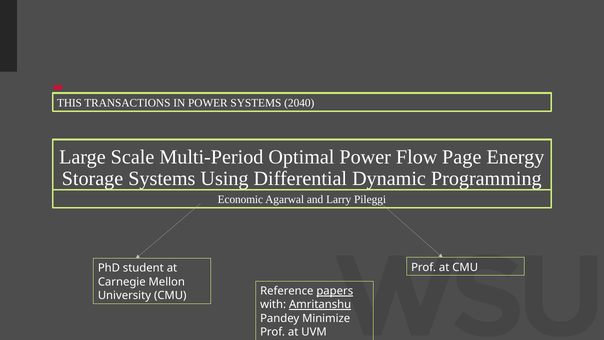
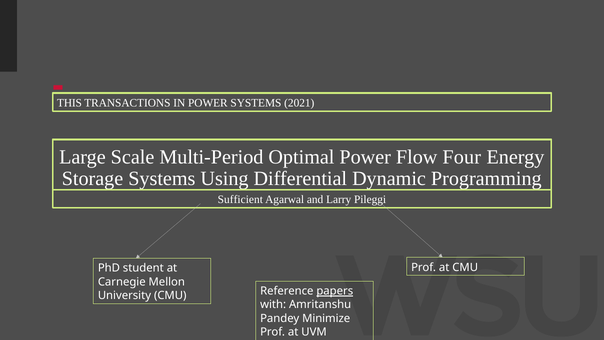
2040: 2040 -> 2021 (299, 103)
Page: Page -> Four (462, 157)
Economic: Economic -> Sufficient (240, 199)
Amritanshu underline: present -> none (320, 304)
